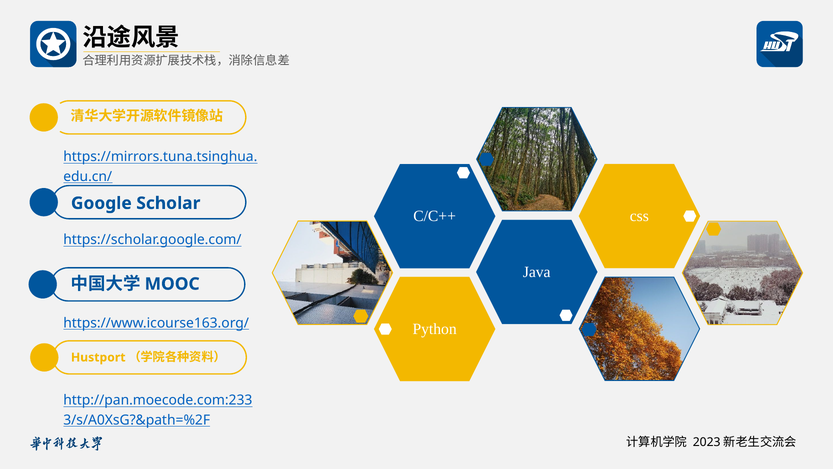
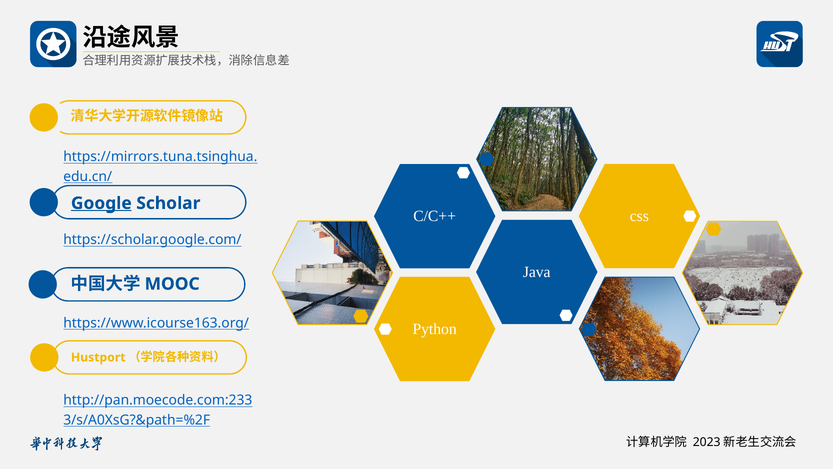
Google underline: none -> present (101, 203)
